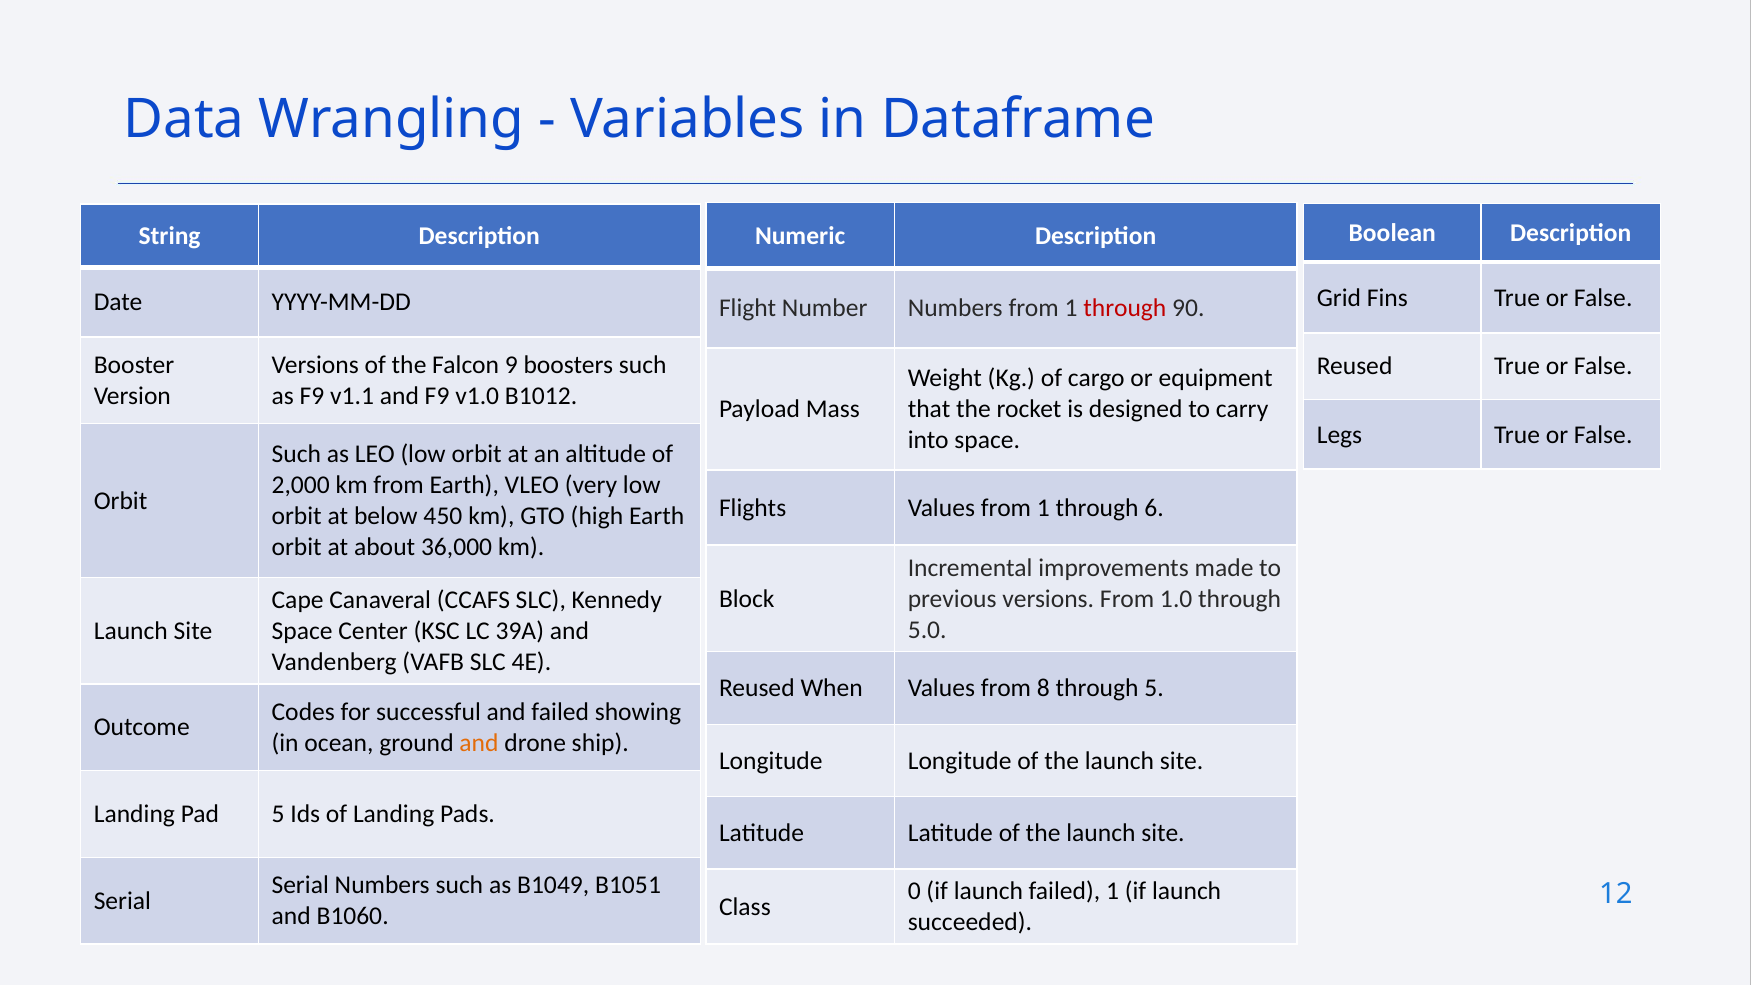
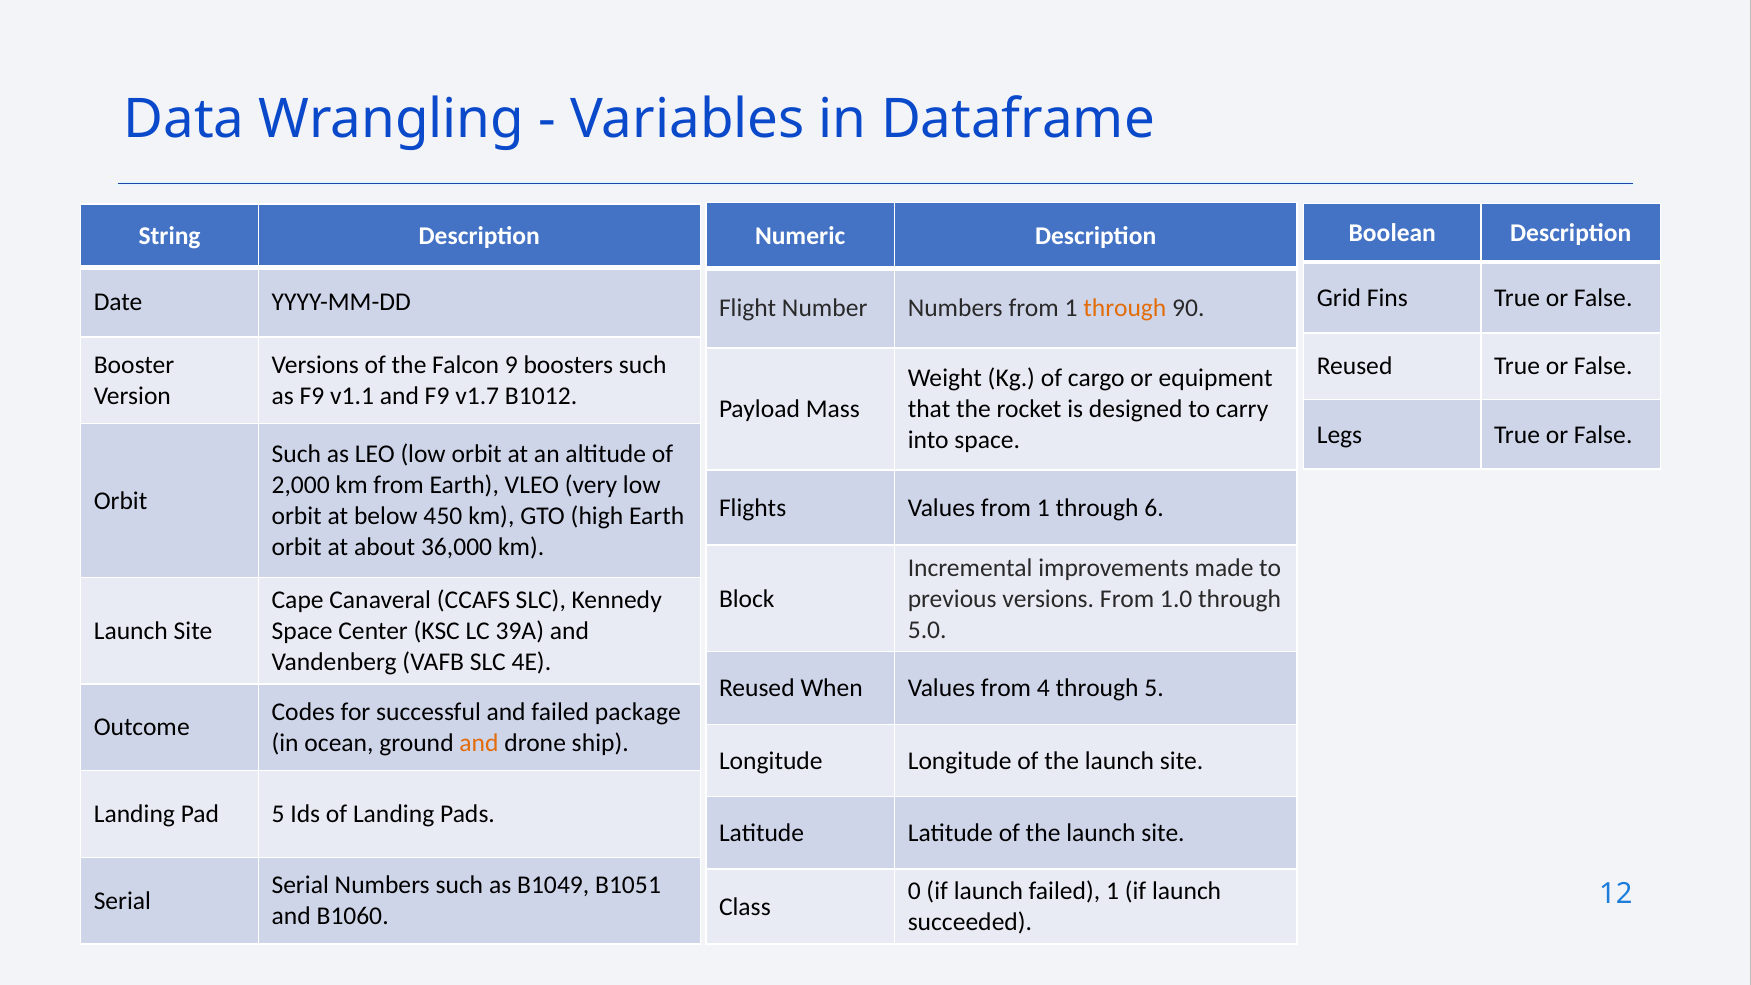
through colour: red -> orange (1125, 308)
v1.0: v1.0 -> v1.7 (477, 396)
8: 8 -> 4 (1043, 688)
showing: showing -> package (638, 712)
